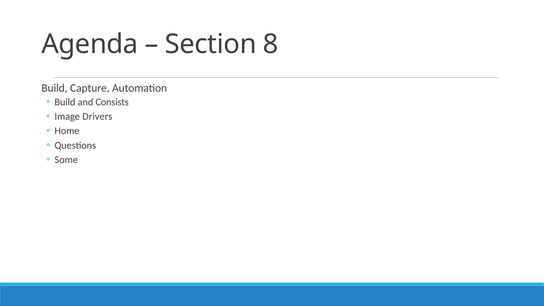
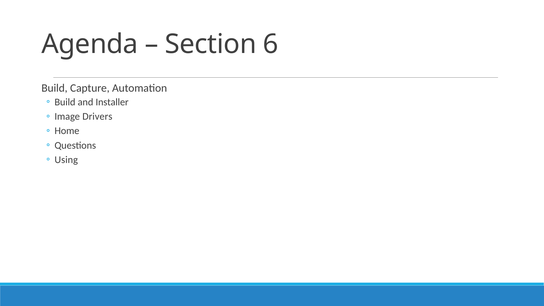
8: 8 -> 6 (271, 44)
Consists: Consists -> Installer (112, 102)
Some: Some -> Using (66, 160)
